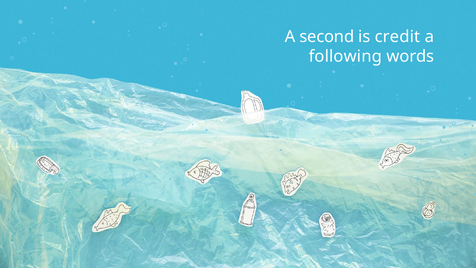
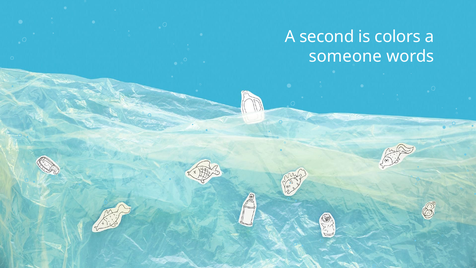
credit: credit -> colors (398, 37)
following: following -> someone (345, 56)
